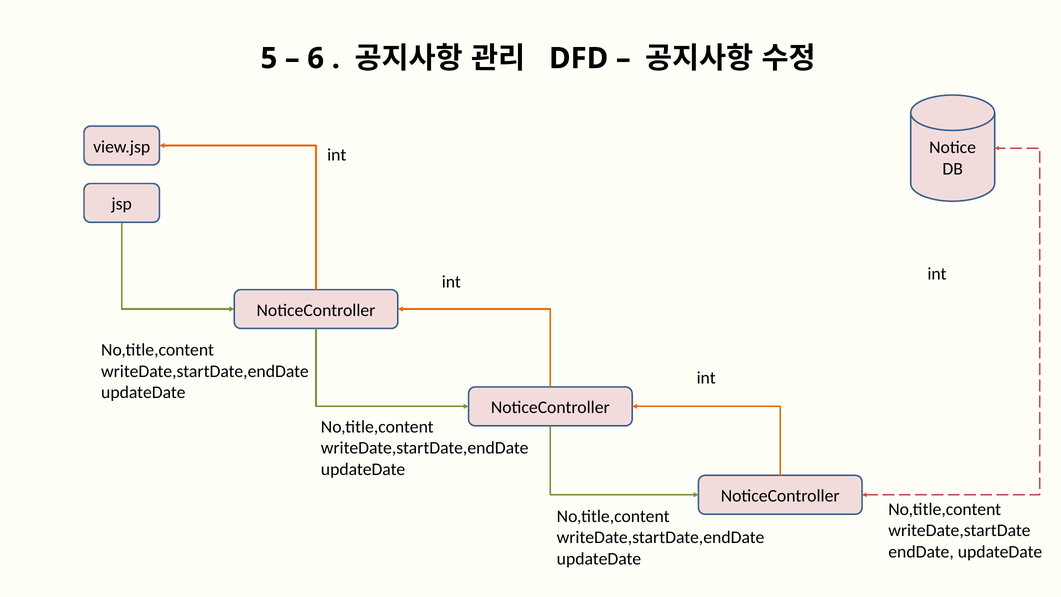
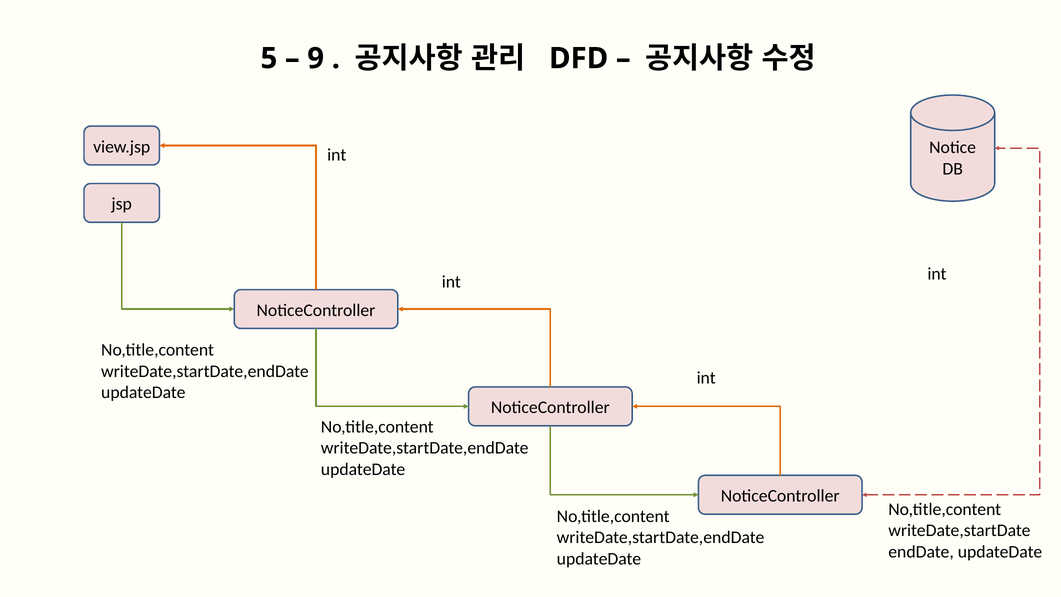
6: 6 -> 9 (316, 58)
